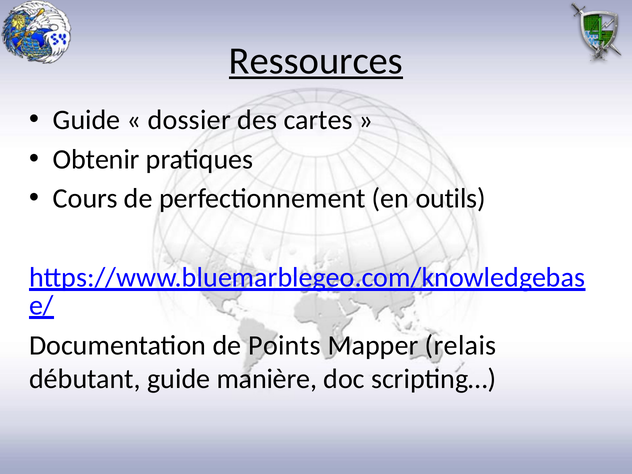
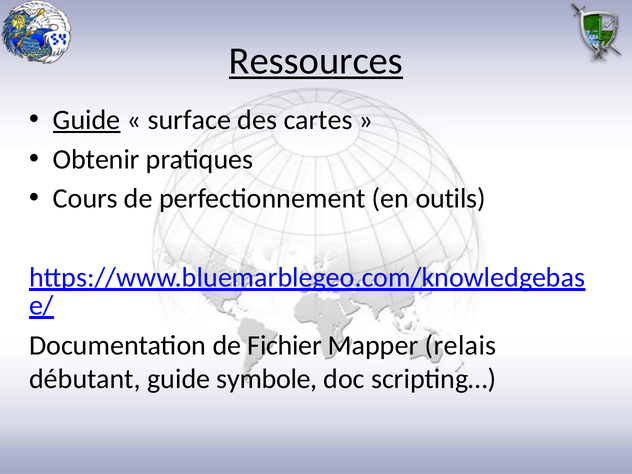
Guide underline: none -> present (87, 120)
dossier: dossier -> surface (189, 120)
Points: Points -> Fichier (285, 345)
manière: manière -> symbole (267, 379)
